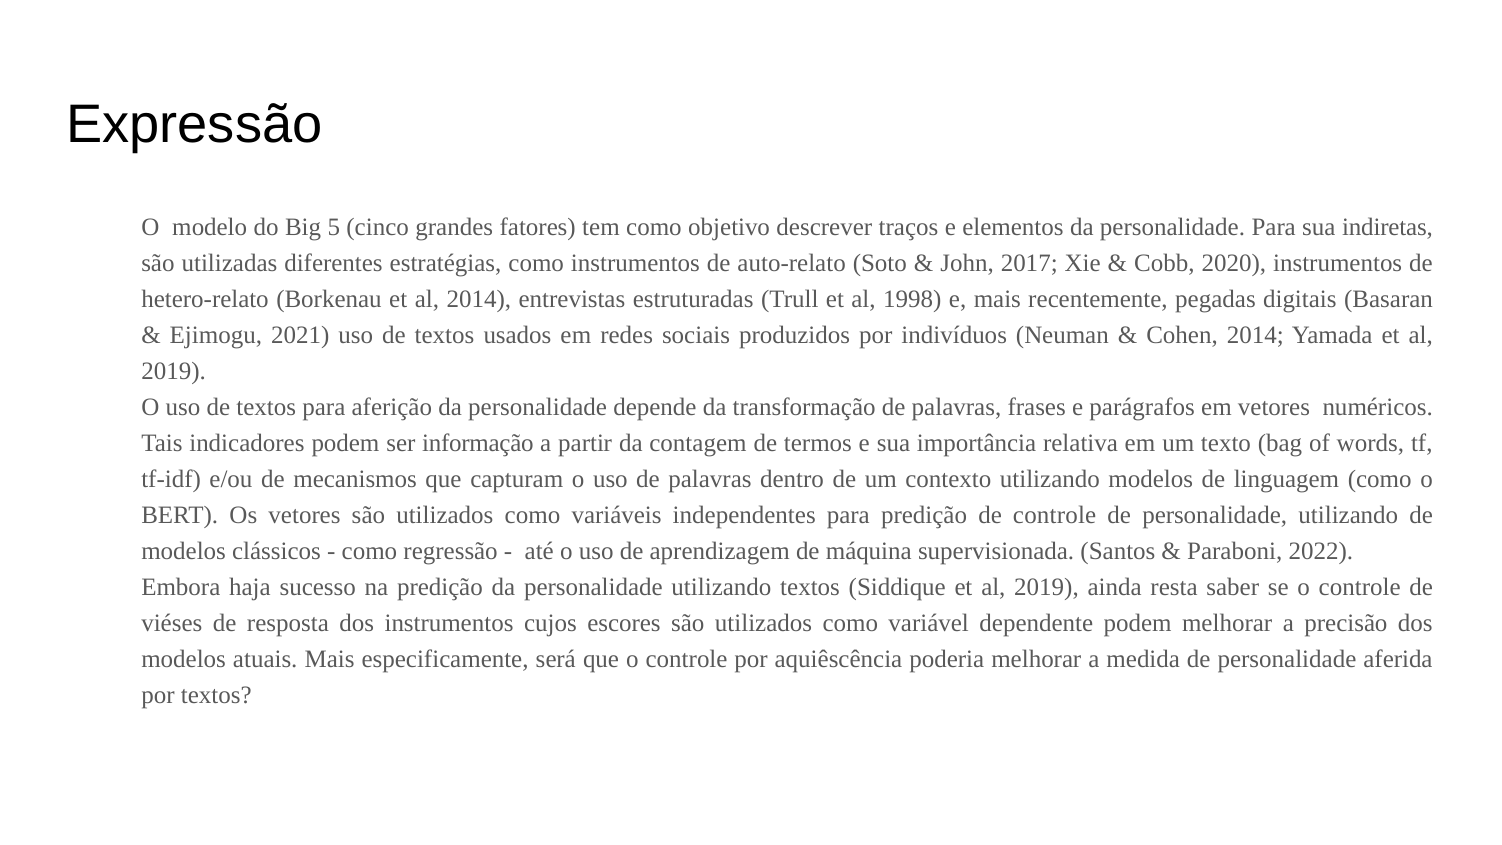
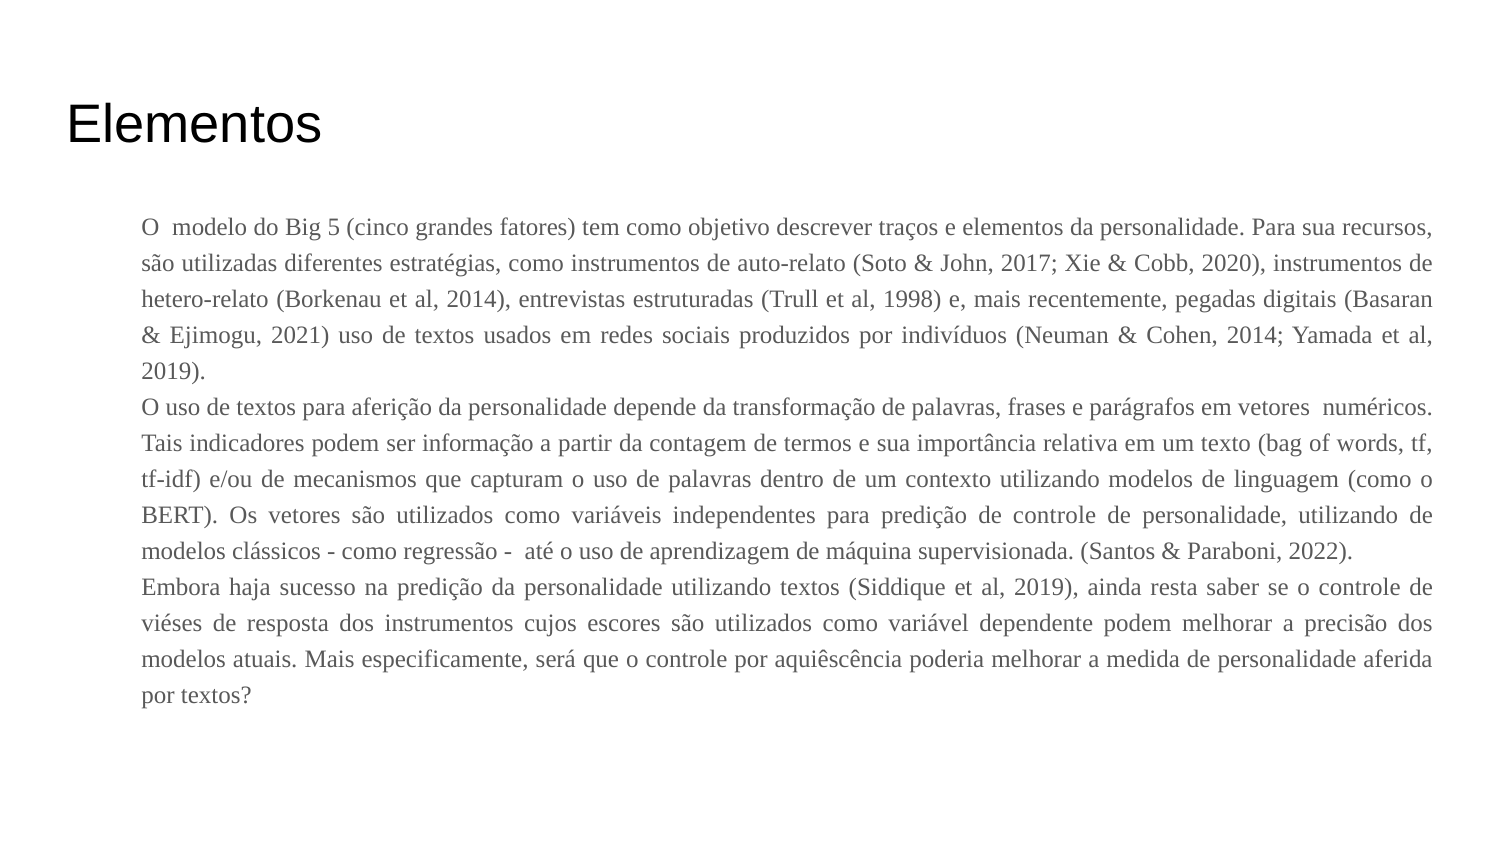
Expressão: Expressão -> Elementos (194, 124)
indiretas: indiretas -> recursos (1387, 227)
